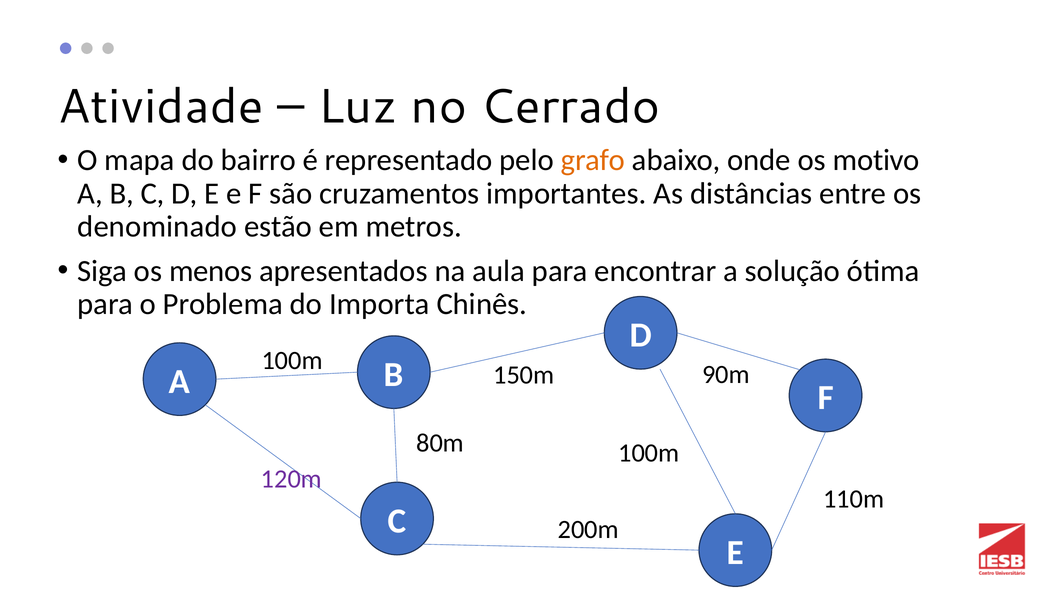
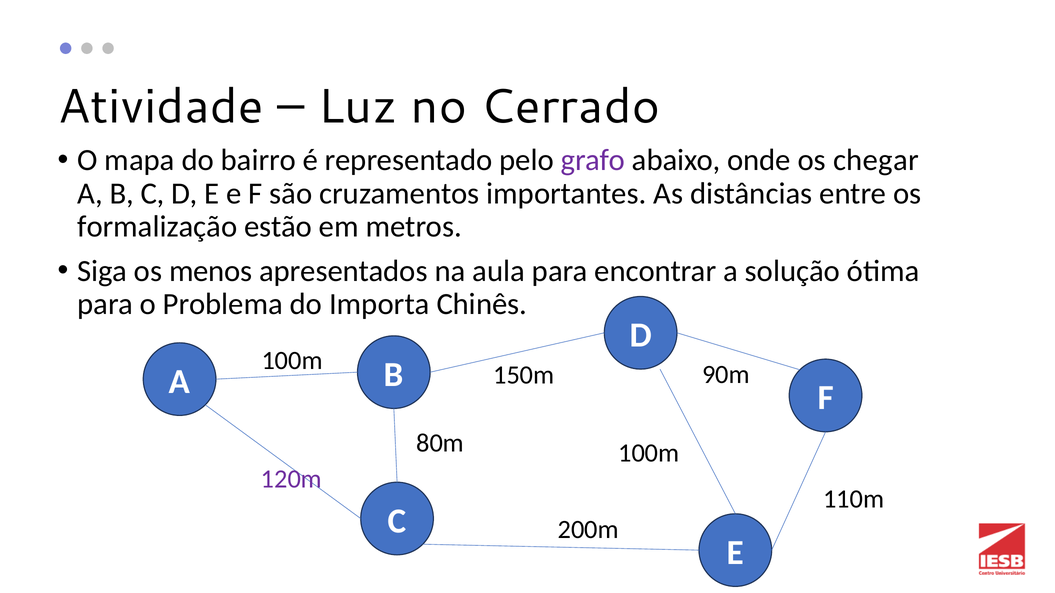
grafo colour: orange -> purple (593, 160)
motivo: motivo -> chegar (876, 160)
denominado: denominado -> formalização (157, 227)
